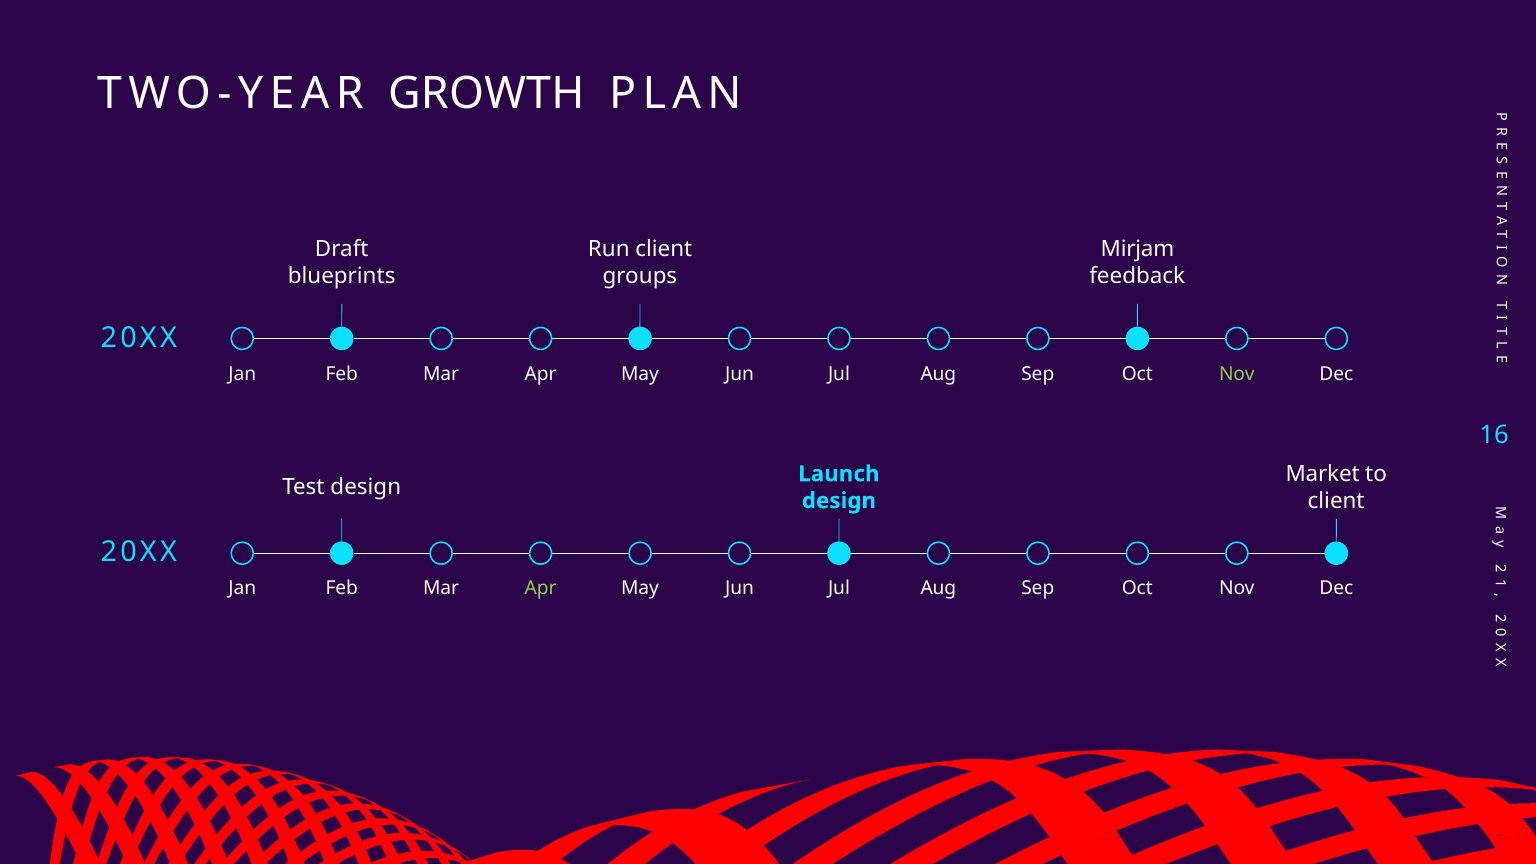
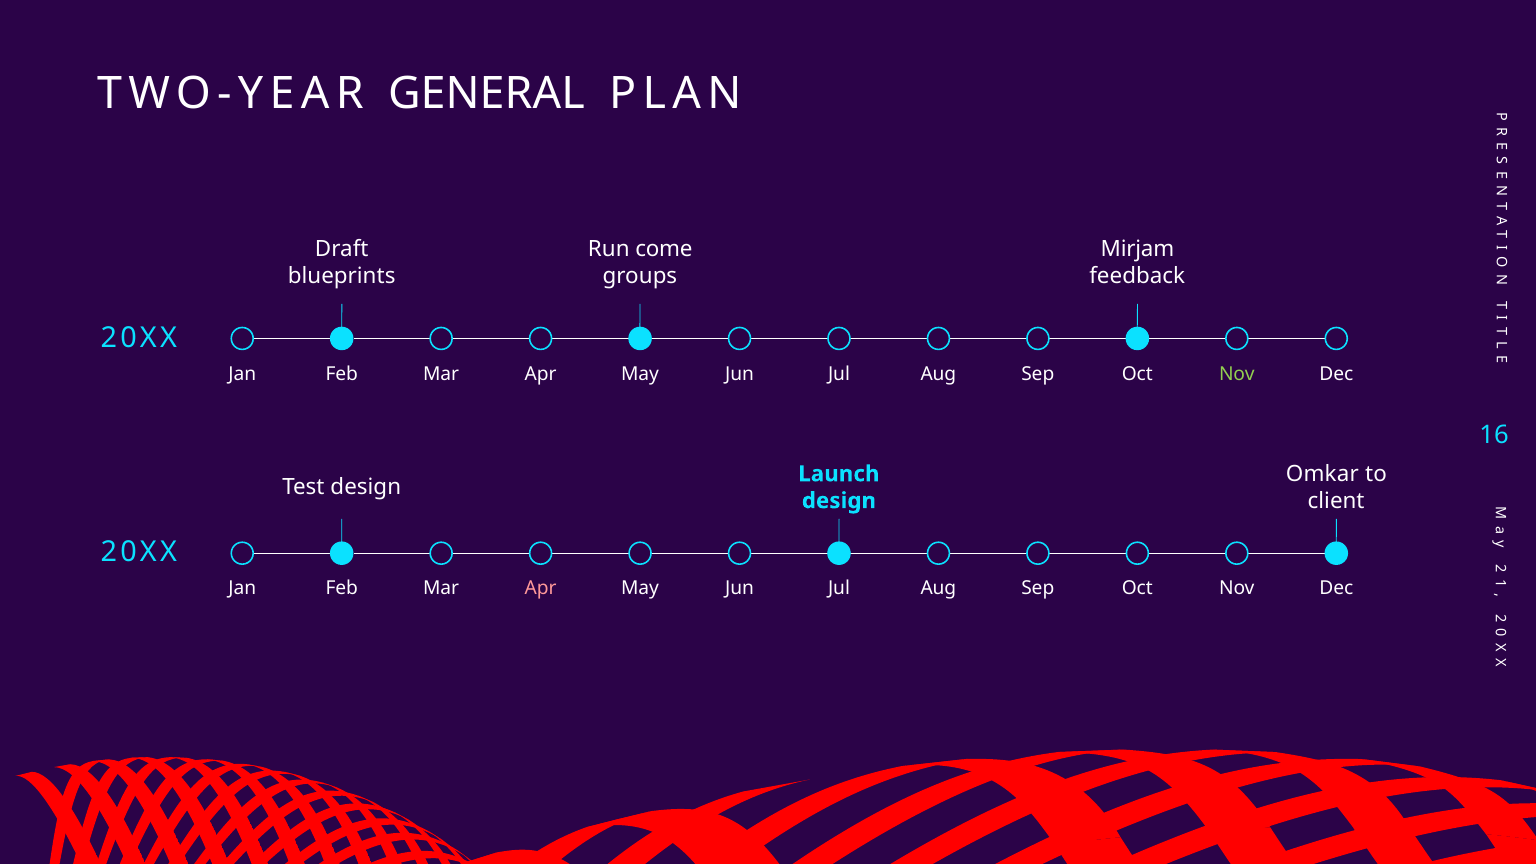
GROWTH: GROWTH -> GENERAL (486, 94)
Run client: client -> come (664, 249)
Market: Market -> Omkar (1322, 474)
Apr colour: light green -> pink (541, 588)
